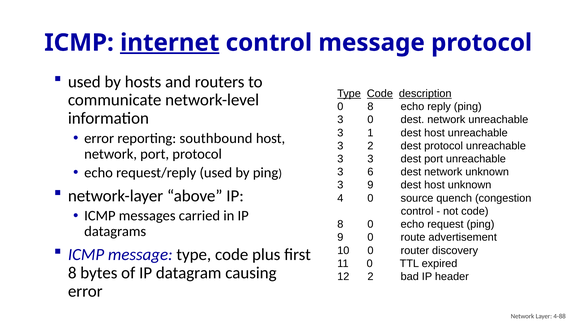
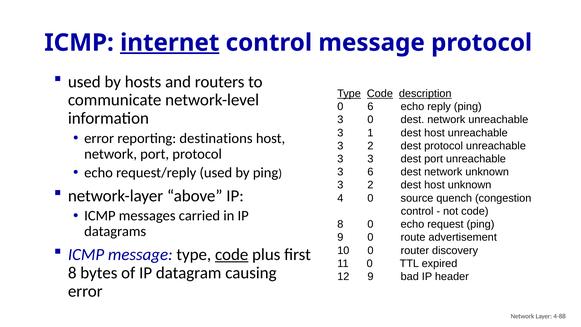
0 8: 8 -> 6 (370, 107)
southbound: southbound -> destinations (216, 138)
9: 9 -> 2 (370, 185)
code underline: none -> present (232, 254)
12 2: 2 -> 9 (370, 276)
